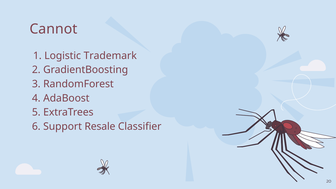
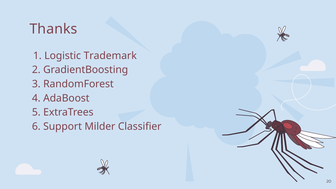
Cannot: Cannot -> Thanks (53, 29)
Resale: Resale -> Milder (100, 126)
